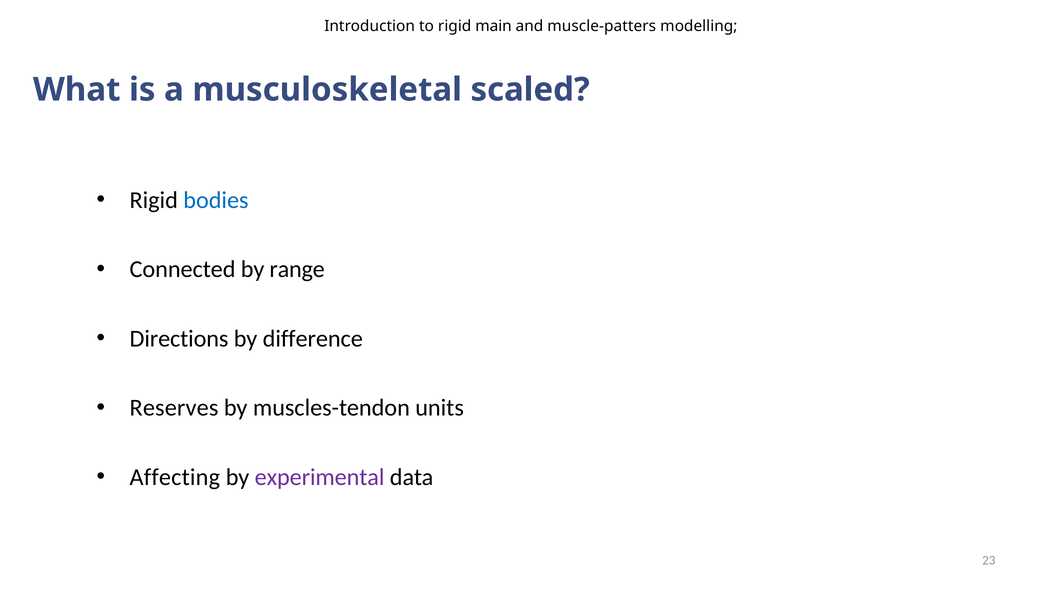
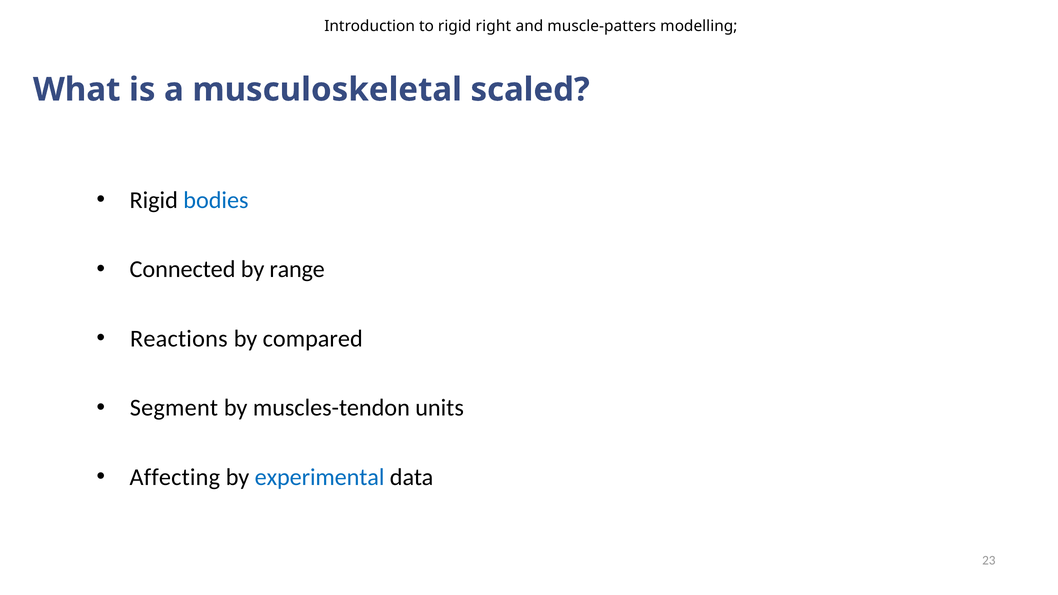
main: main -> right (493, 26)
Directions: Directions -> Reactions (179, 339)
difference: difference -> compared (313, 339)
Reserves: Reserves -> Segment (174, 408)
experimental colour: purple -> blue (320, 477)
